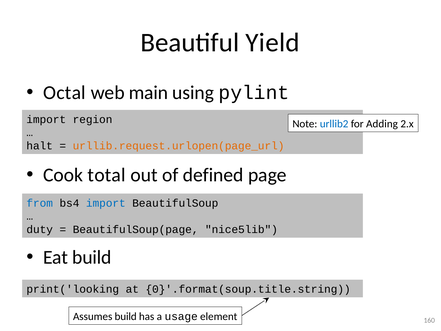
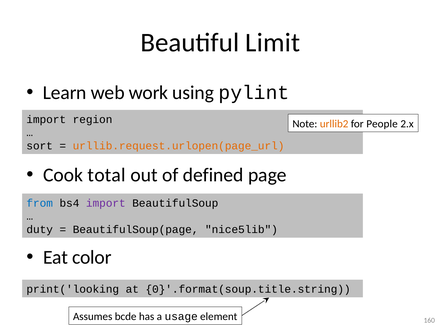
Yield: Yield -> Limit (273, 43)
Octal: Octal -> Learn (65, 93)
main: main -> work (148, 93)
urllib2 colour: blue -> orange (334, 124)
Adding: Adding -> People (382, 124)
halt: halt -> sort (40, 146)
import colour: blue -> purple (106, 203)
Eat build: build -> color (92, 257)
Assumes build: build -> bcde (126, 316)
